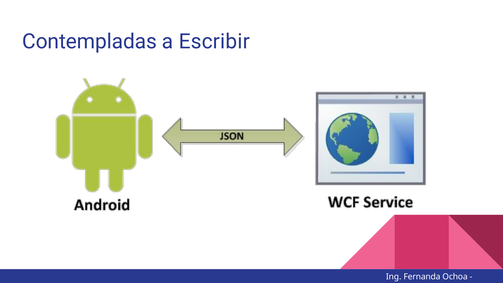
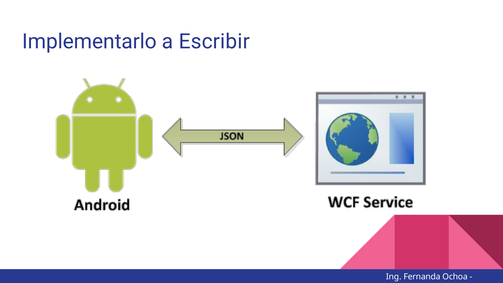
Contempladas: Contempladas -> Implementarlo (90, 42)
